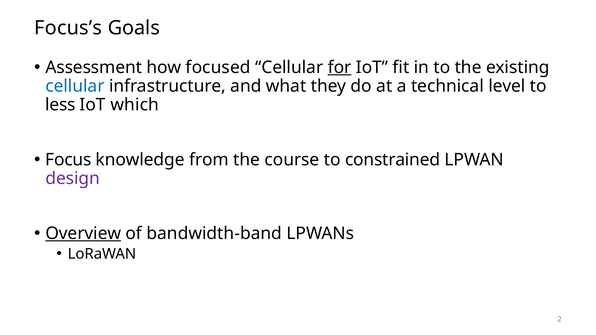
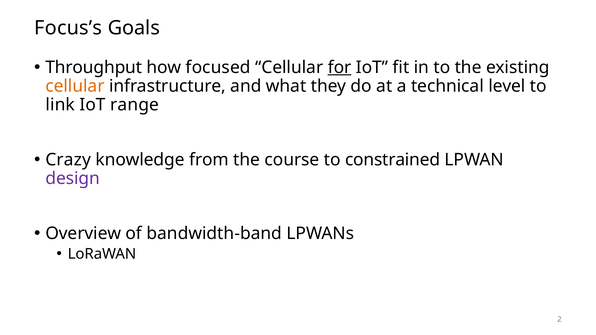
Assessment: Assessment -> Throughput (94, 67)
cellular colour: blue -> orange (75, 86)
less: less -> link (60, 105)
which: which -> range (135, 105)
Focus: Focus -> Crazy (68, 160)
Overview underline: present -> none (83, 234)
